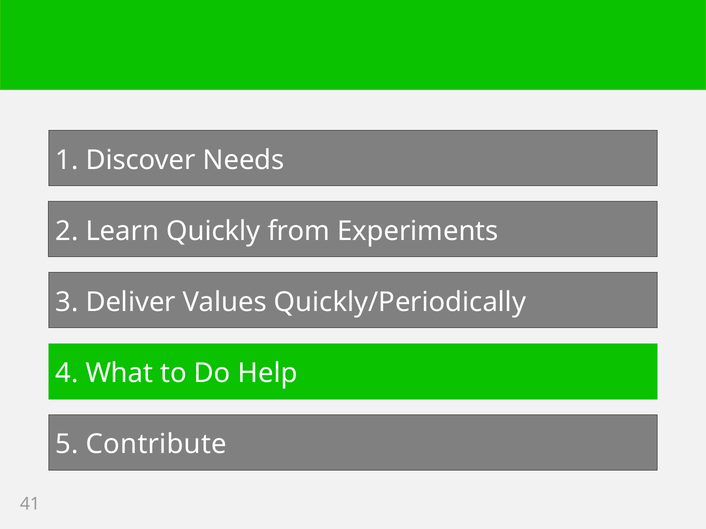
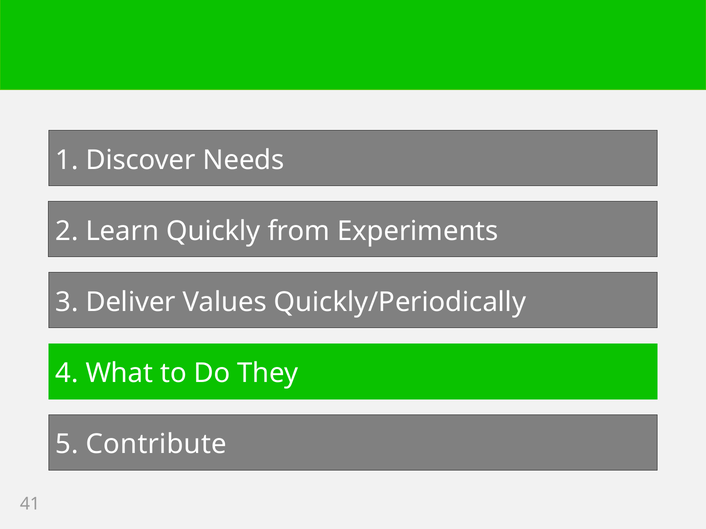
Help: Help -> They (268, 374)
